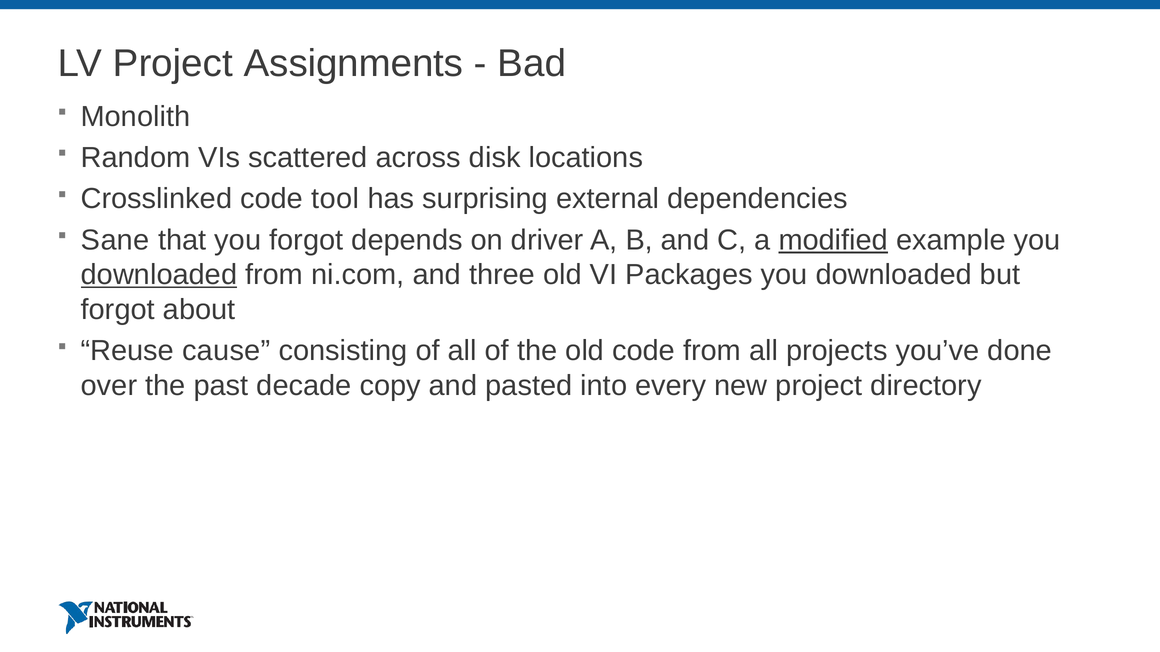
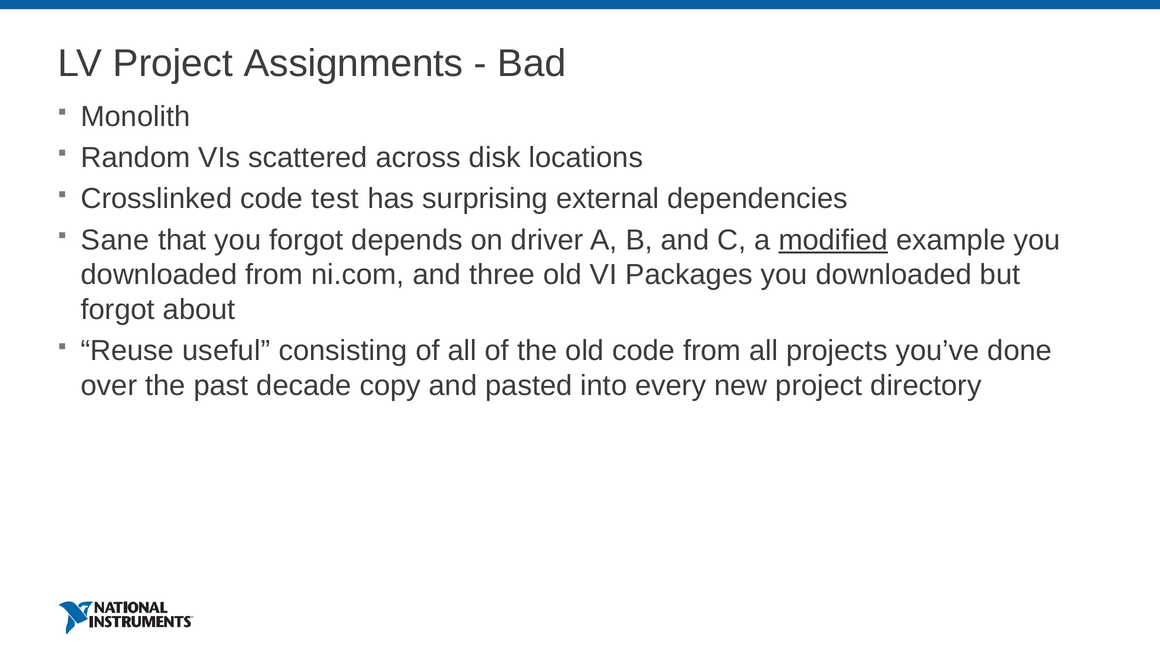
tool: tool -> test (335, 199)
downloaded underline: present -> none (159, 275)
cause: cause -> useful (226, 351)
